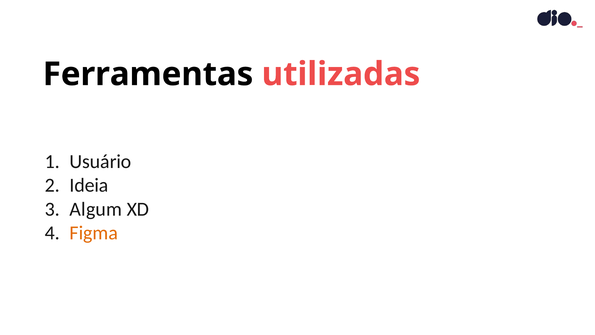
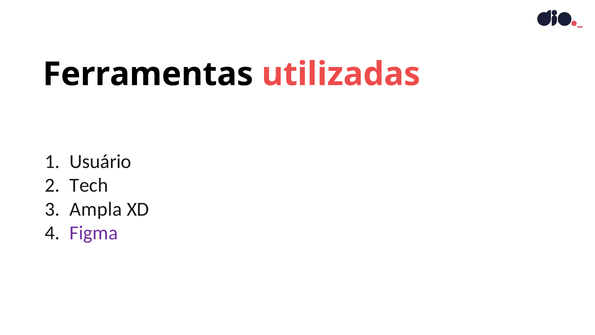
Ideia: Ideia -> Tech (89, 185)
Algum: Algum -> Ampla (96, 209)
Figma colour: orange -> purple (94, 233)
